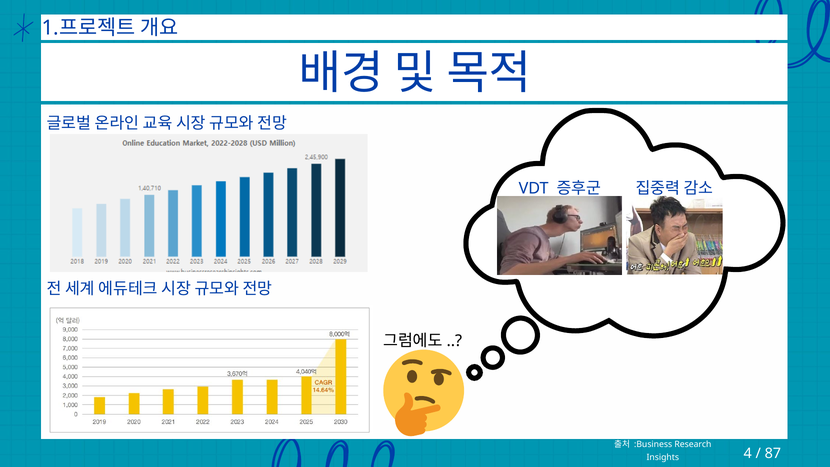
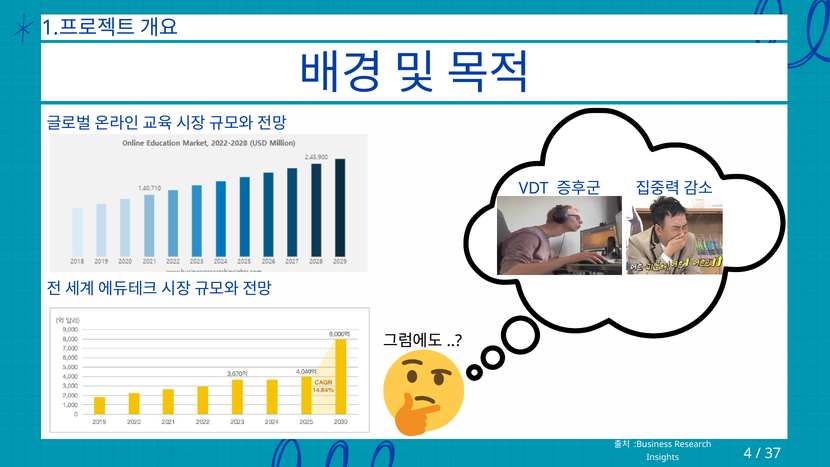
87: 87 -> 37 (773, 454)
